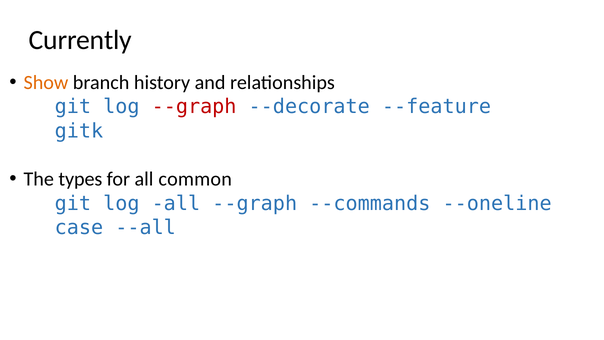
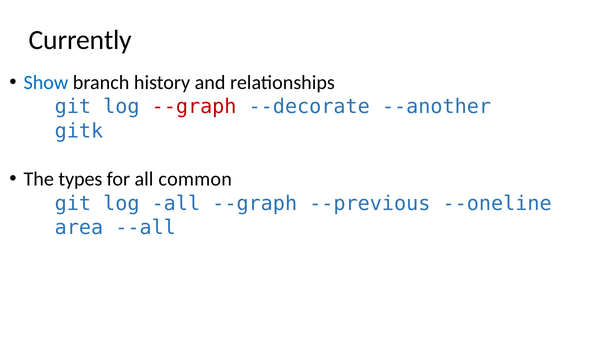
Show colour: orange -> blue (46, 83)
--feature: --feature -> --another (437, 107)
--commands: --commands -> --previous (370, 203)
case: case -> area (79, 228)
